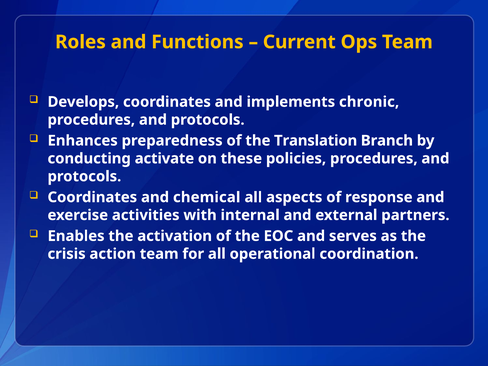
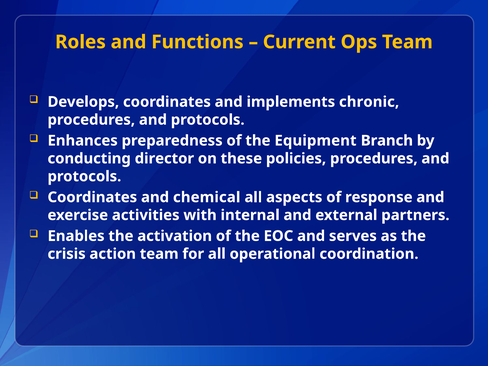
Translation: Translation -> Equipment (315, 141)
activate: activate -> director (164, 159)
